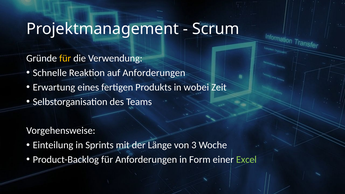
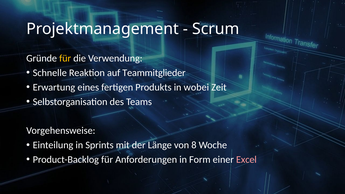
auf Anforderungen: Anforderungen -> Teammitglieder (154, 73)
3: 3 -> 8 (194, 145)
Excel colour: light green -> pink (246, 160)
